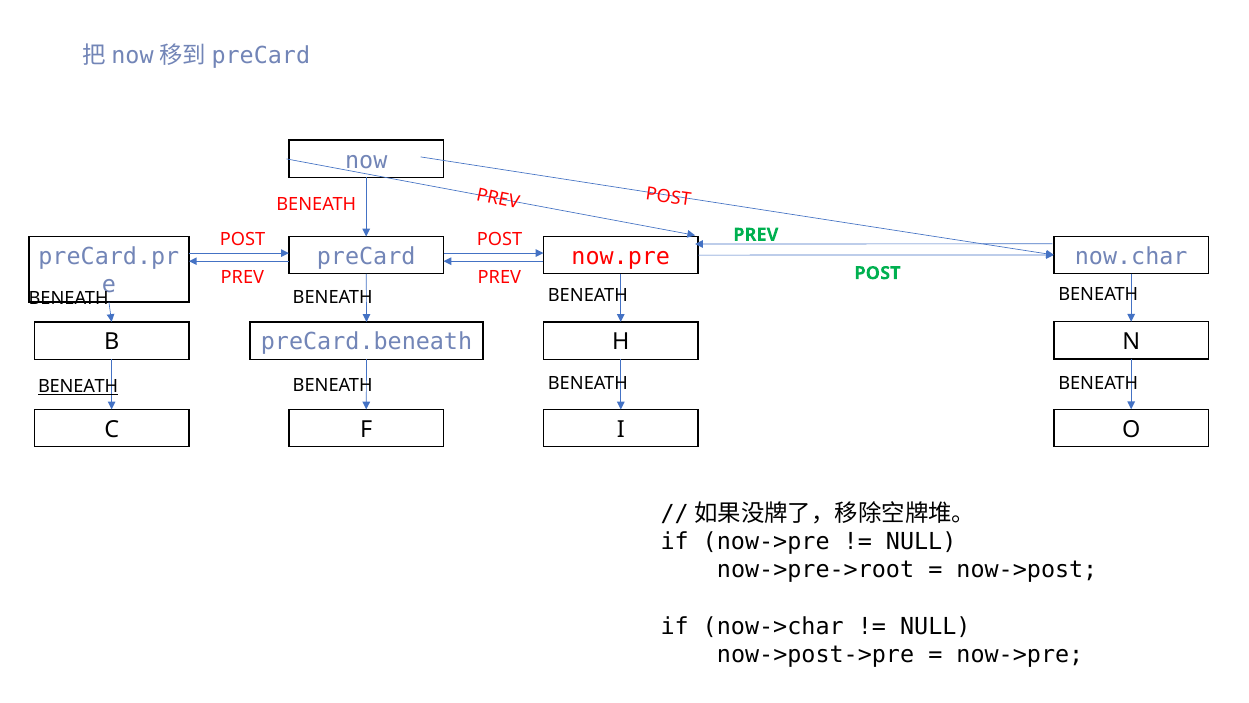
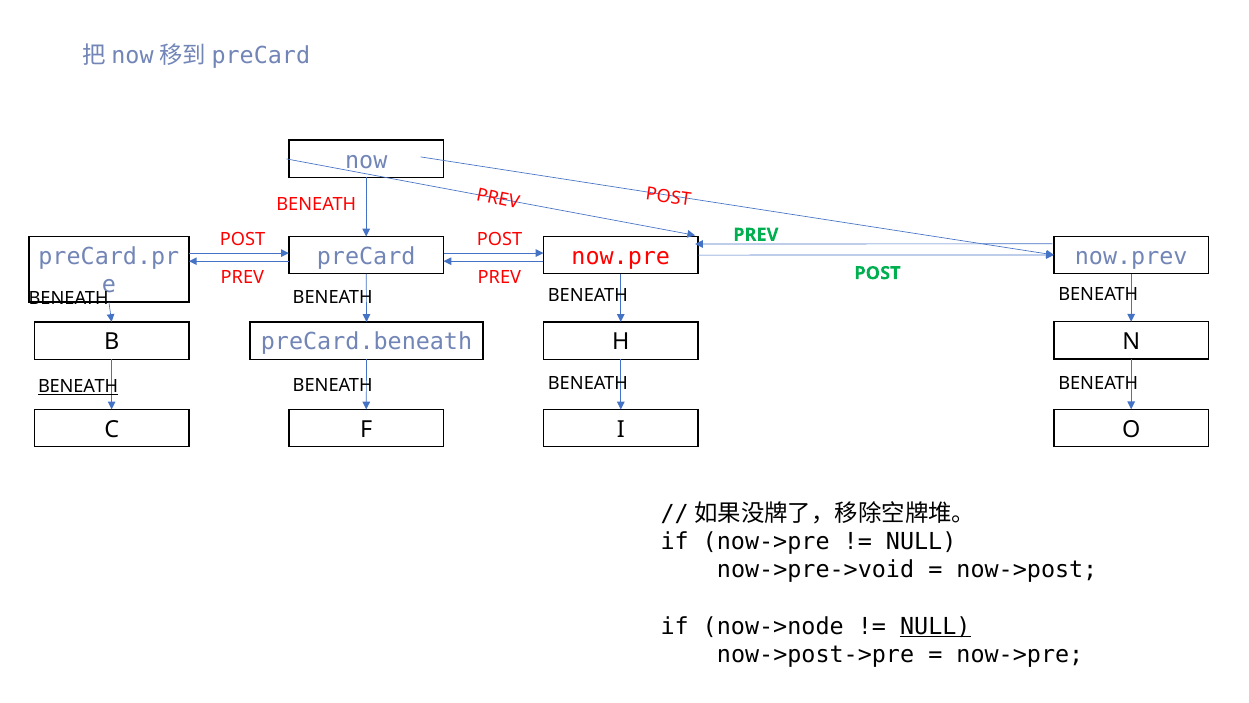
now.char: now.char -> now.prev (1131, 256)
now->pre->root: now->pre->root -> now->pre->void (816, 570)
now->char: now->char -> now->node (773, 626)
NULL underline: none -> present (935, 626)
